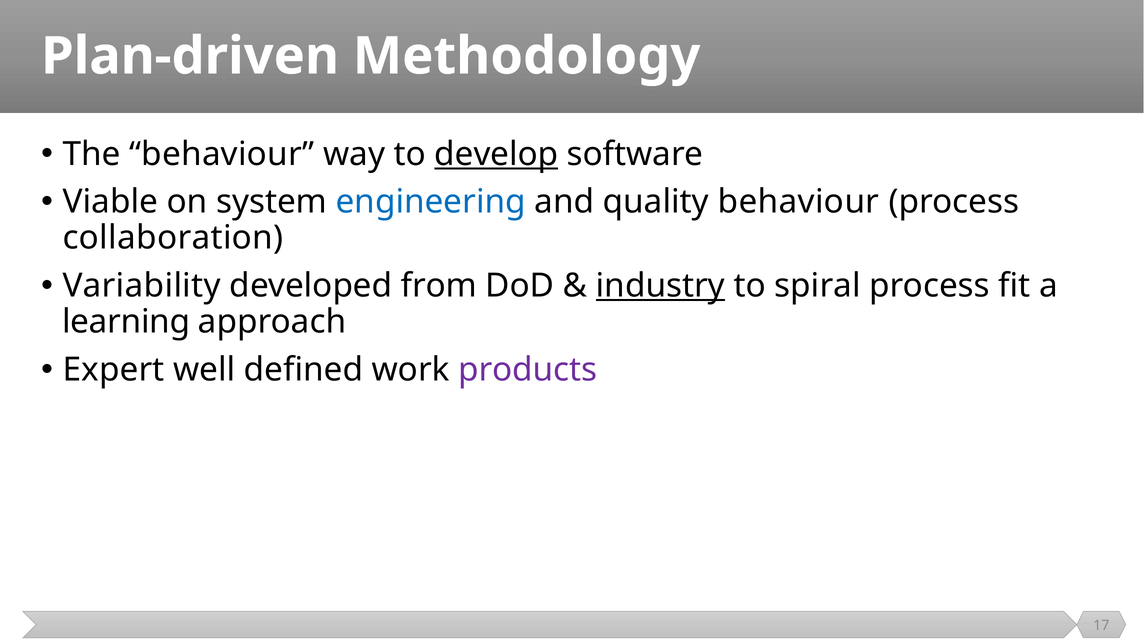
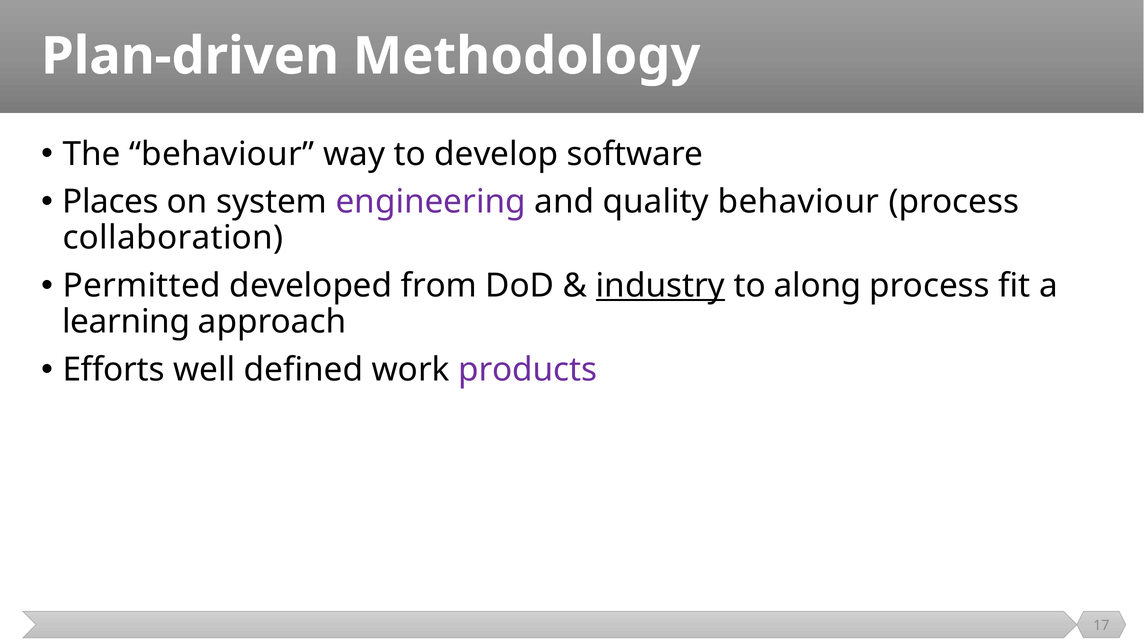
develop underline: present -> none (496, 154)
Viable: Viable -> Places (111, 202)
engineering colour: blue -> purple (431, 202)
Variability: Variability -> Permitted (142, 286)
spiral: spiral -> along (818, 286)
Expert: Expert -> Efforts (114, 370)
